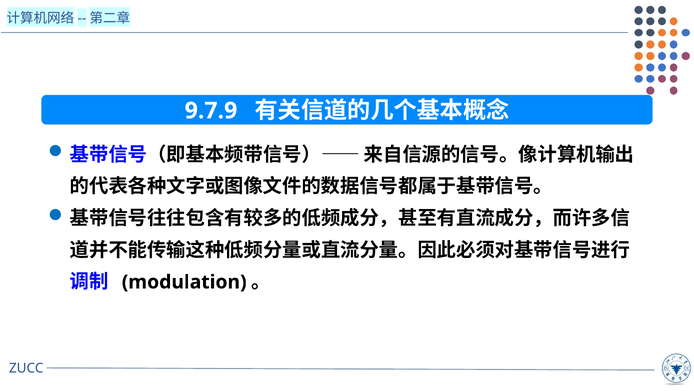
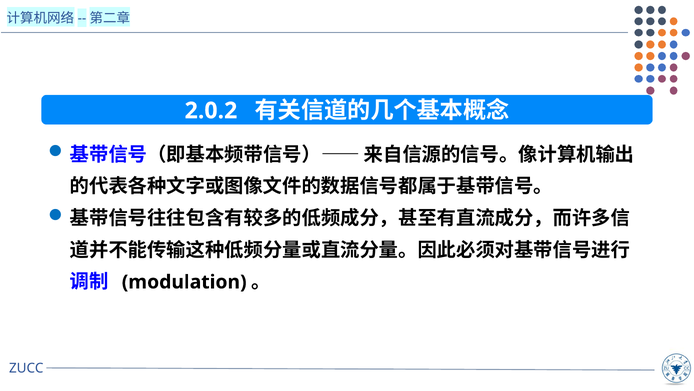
9.7.9: 9.7.9 -> 2.0.2 (211, 110)
